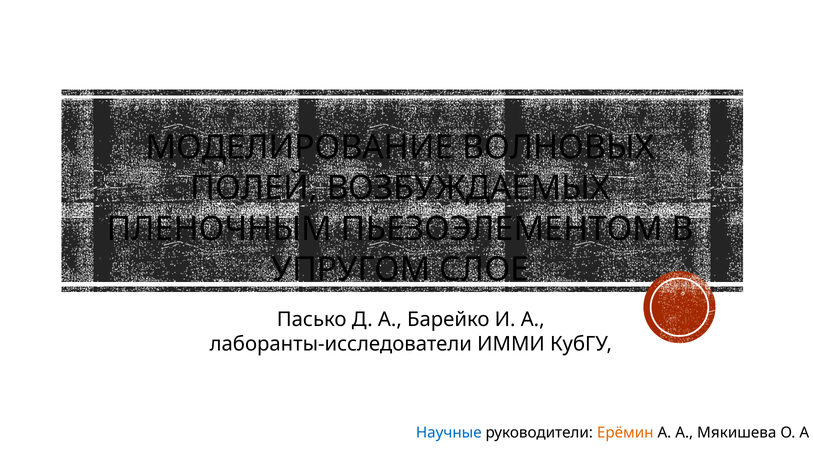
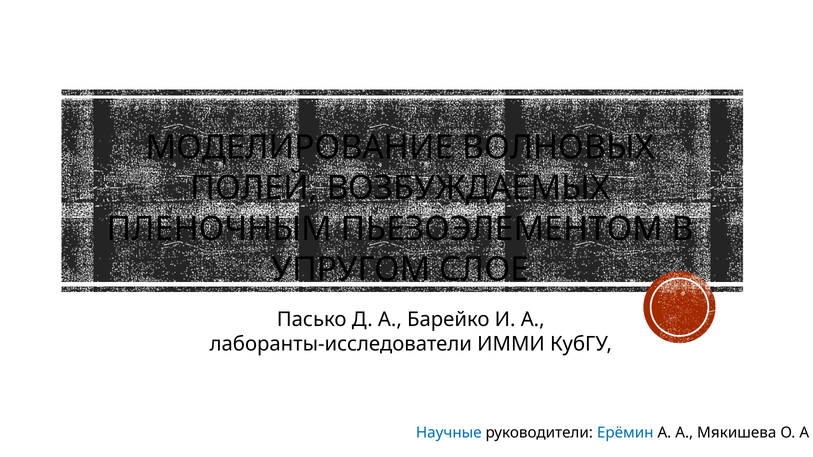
Ерёмин colour: orange -> blue (625, 433)
